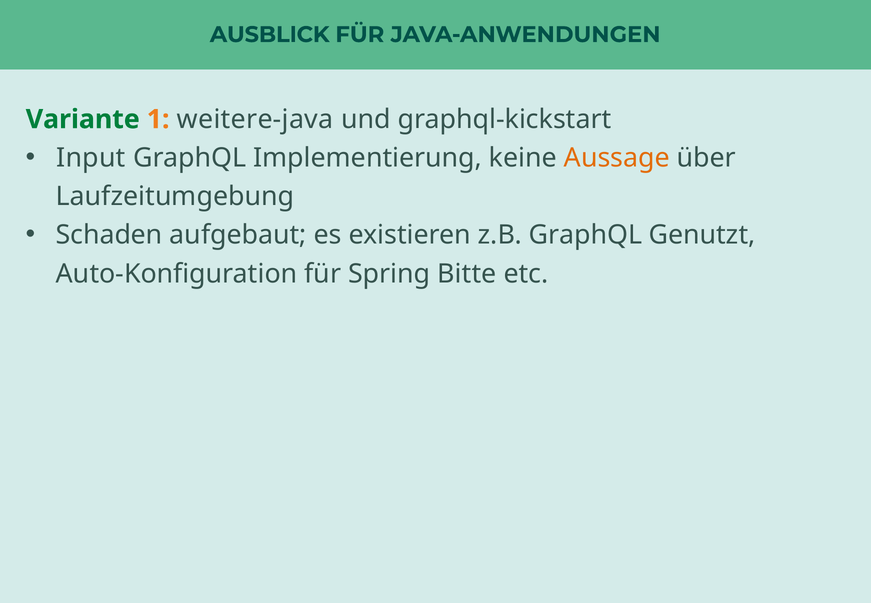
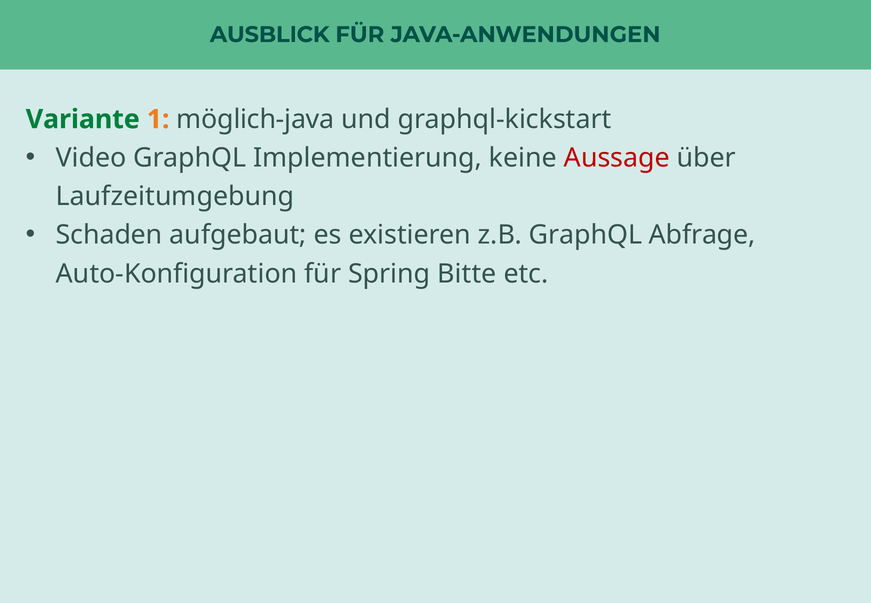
weitere-java: weitere-java -> möglich-java (255, 119)
Input: Input -> Video (91, 158)
Aussage colour: orange -> red (617, 158)
Genutzt: Genutzt -> Abfrage (702, 235)
